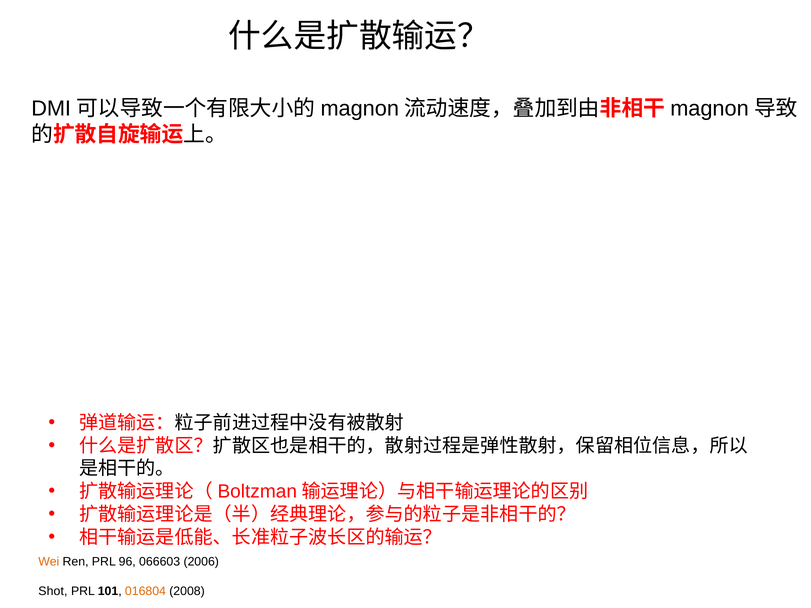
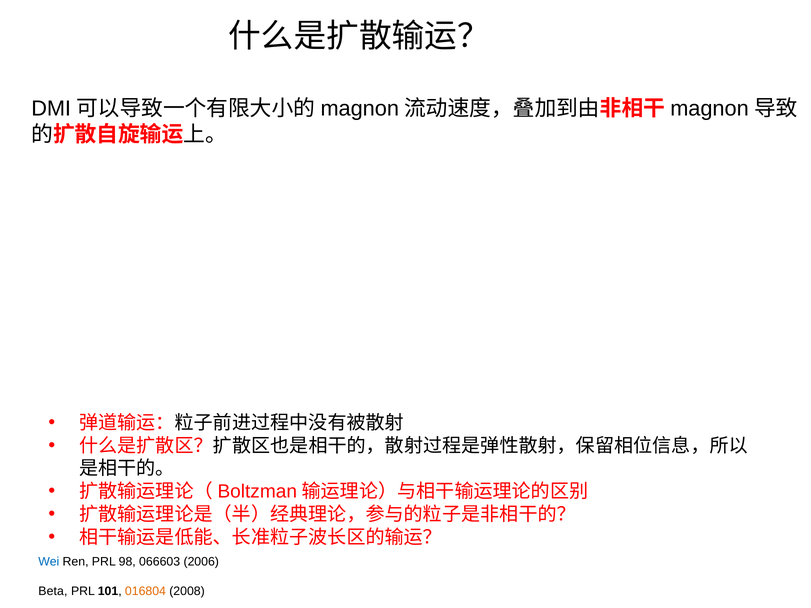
Wei colour: orange -> blue (49, 562)
96: 96 -> 98 (127, 562)
Shot: Shot -> Beta (53, 591)
